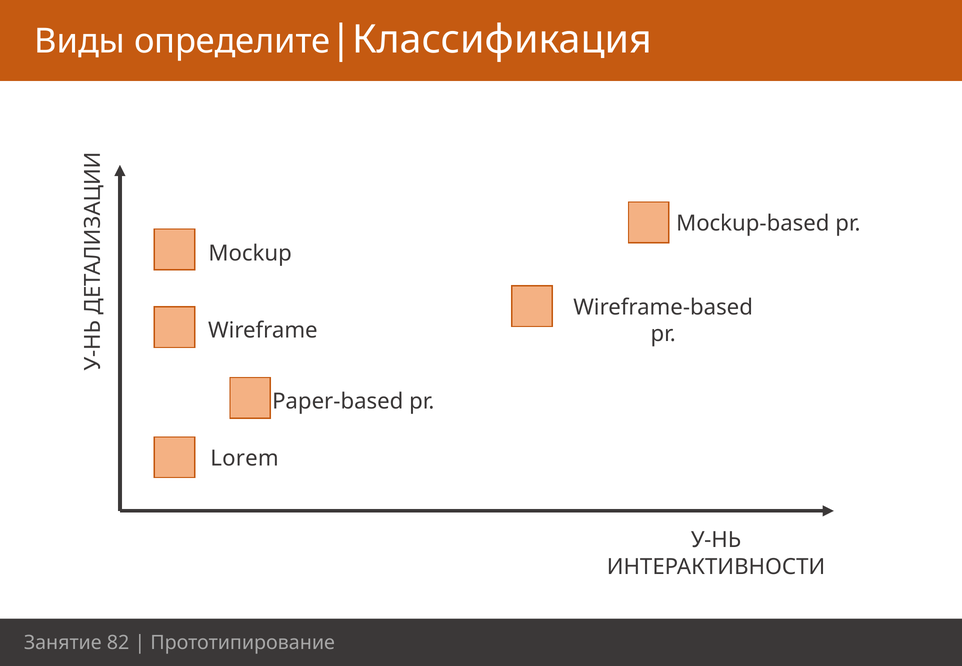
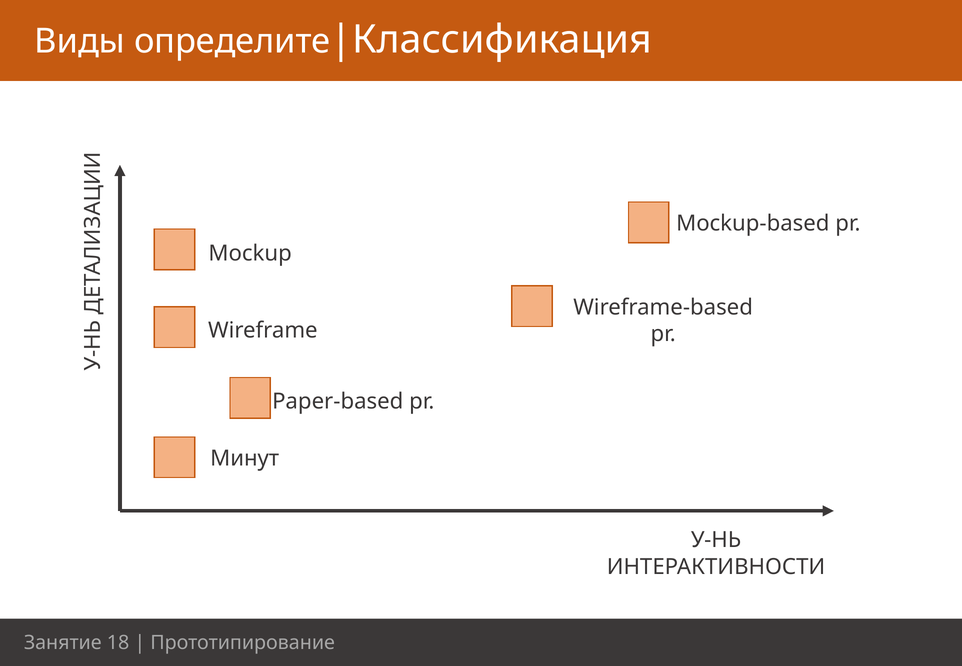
Lorem: Lorem -> Минут (245, 458)
82: 82 -> 18 (118, 643)
